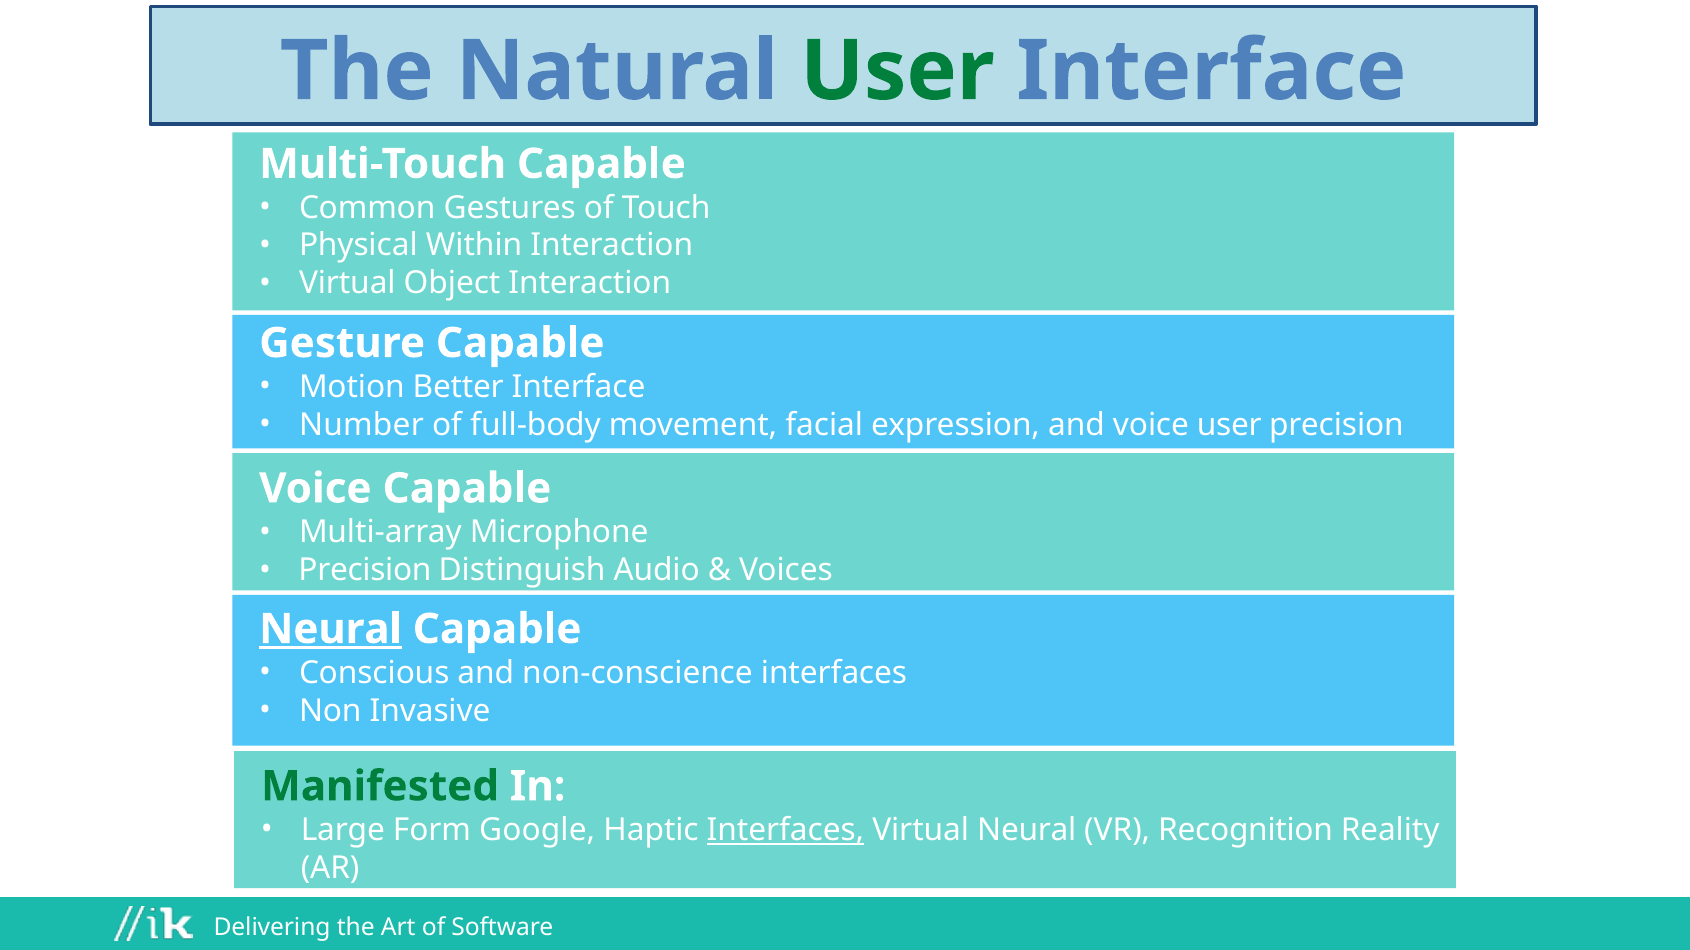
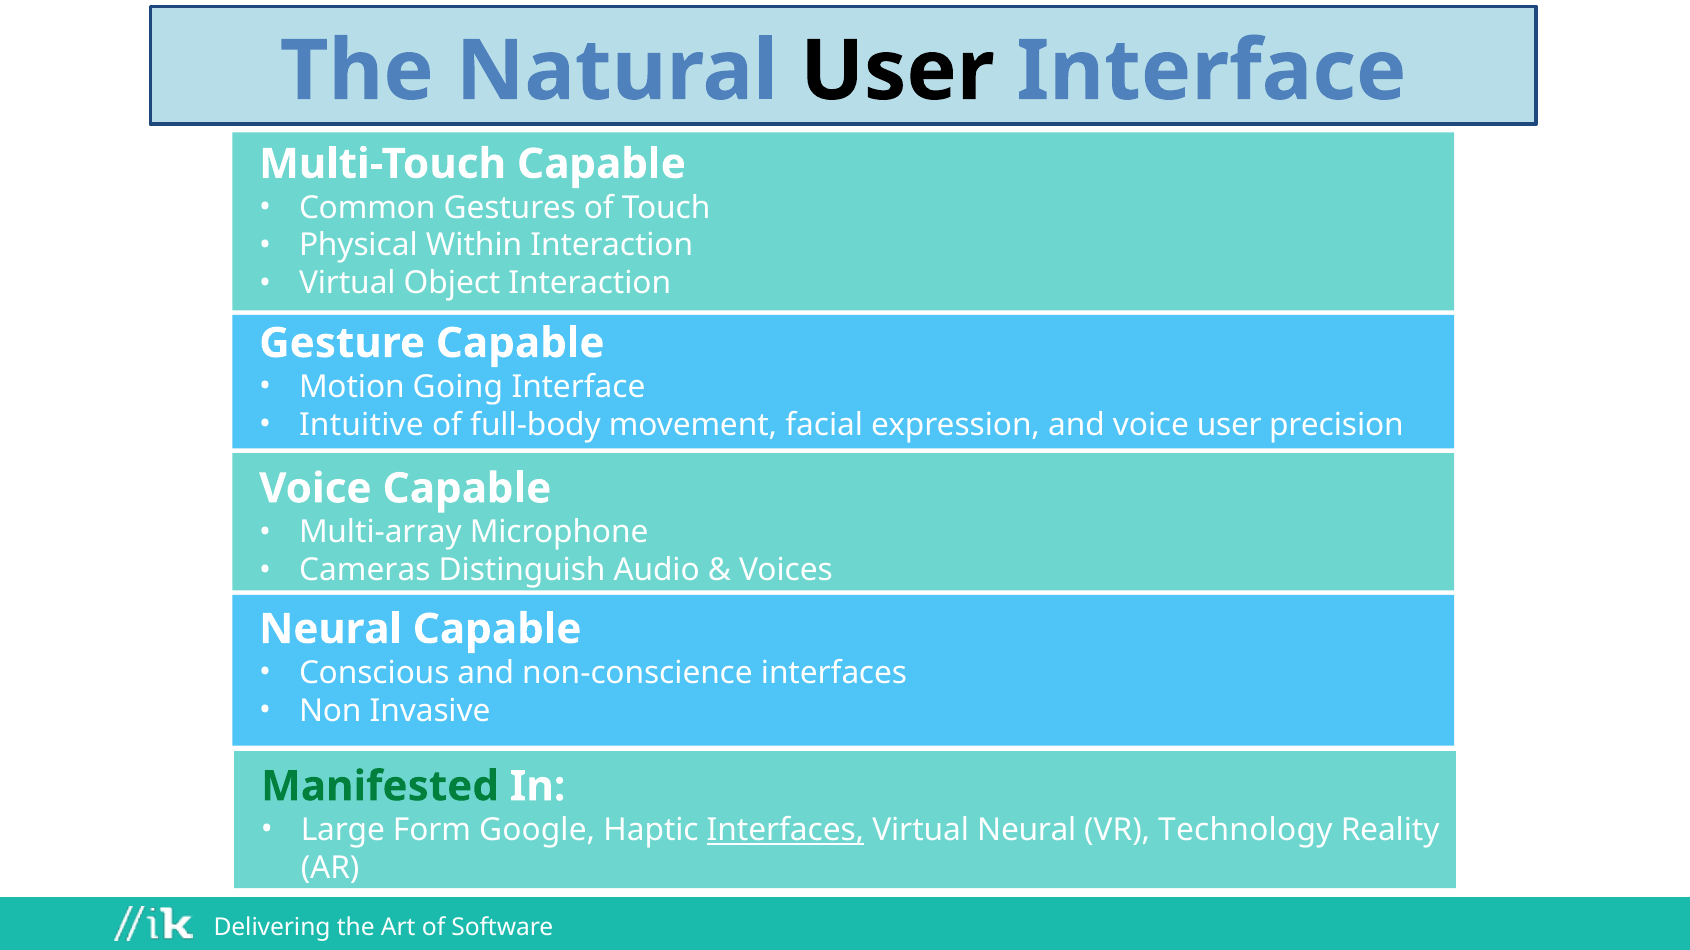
User colour: green -> black (897, 71)
Better: Better -> Going (458, 387)
Number: Number -> Intuitive (361, 425)
Precision: Precision -> Cameras (365, 570)
Neural underline: present -> none (331, 630)
Recognition: Recognition -> Technology (1245, 831)
